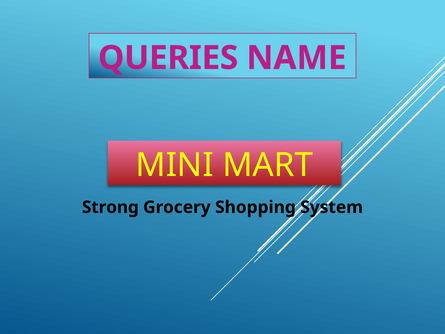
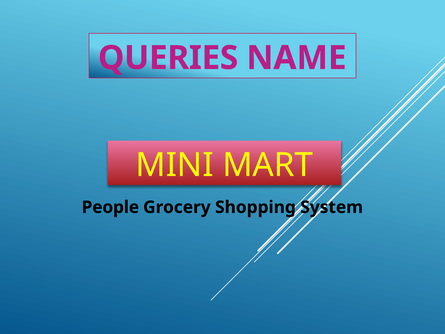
Strong: Strong -> People (110, 207)
